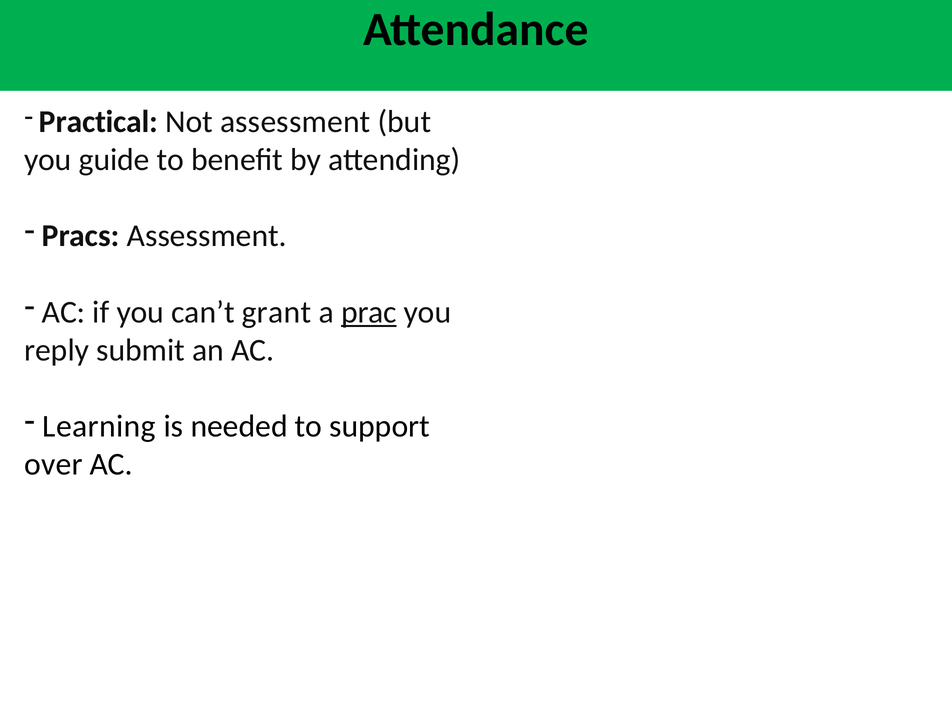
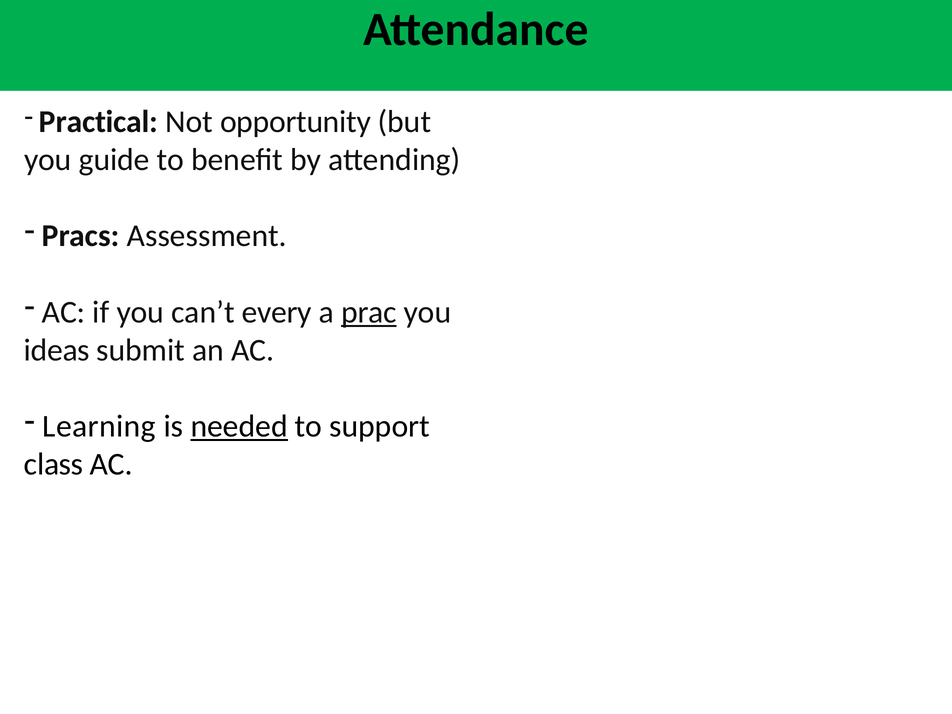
Not assessment: assessment -> opportunity (295, 122)
grant: grant -> every (277, 312)
reply: reply -> ideas (57, 350)
needed underline: none -> present (239, 426)
over: over -> class (54, 464)
